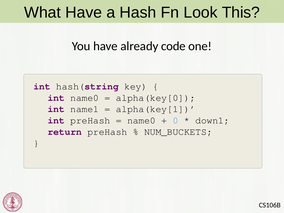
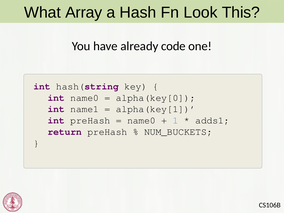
What Have: Have -> Array (84, 12)
0: 0 -> 1 (175, 120)
down1: down1 -> adds1 (212, 120)
